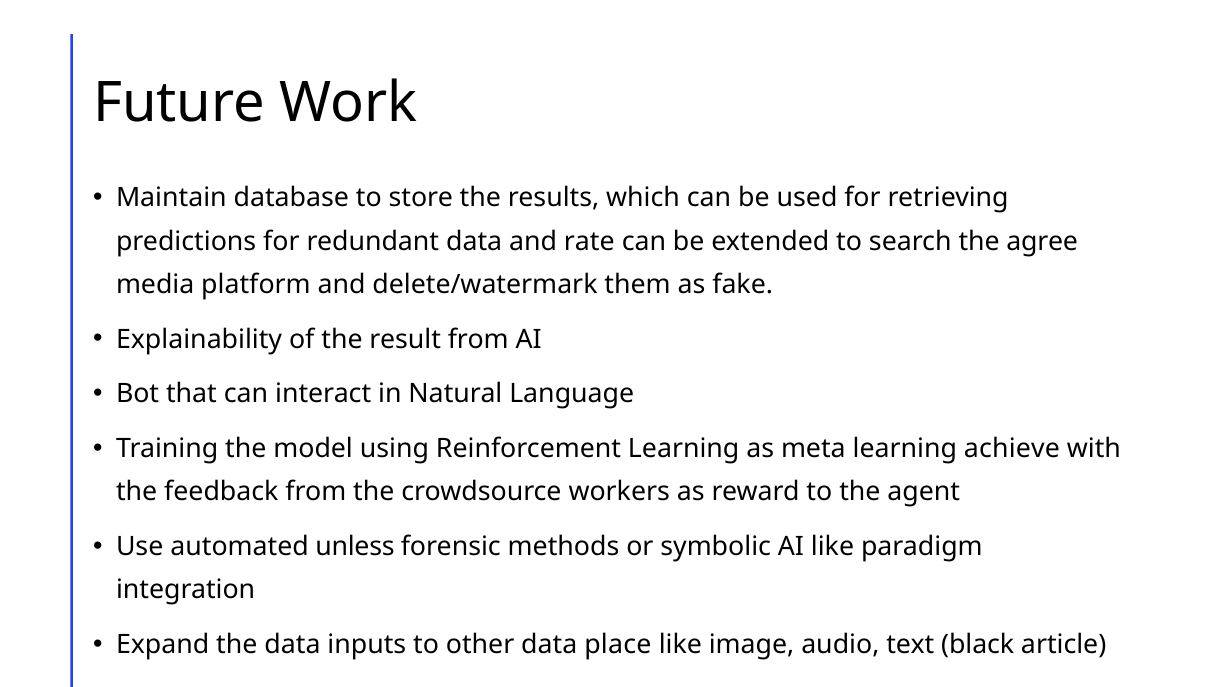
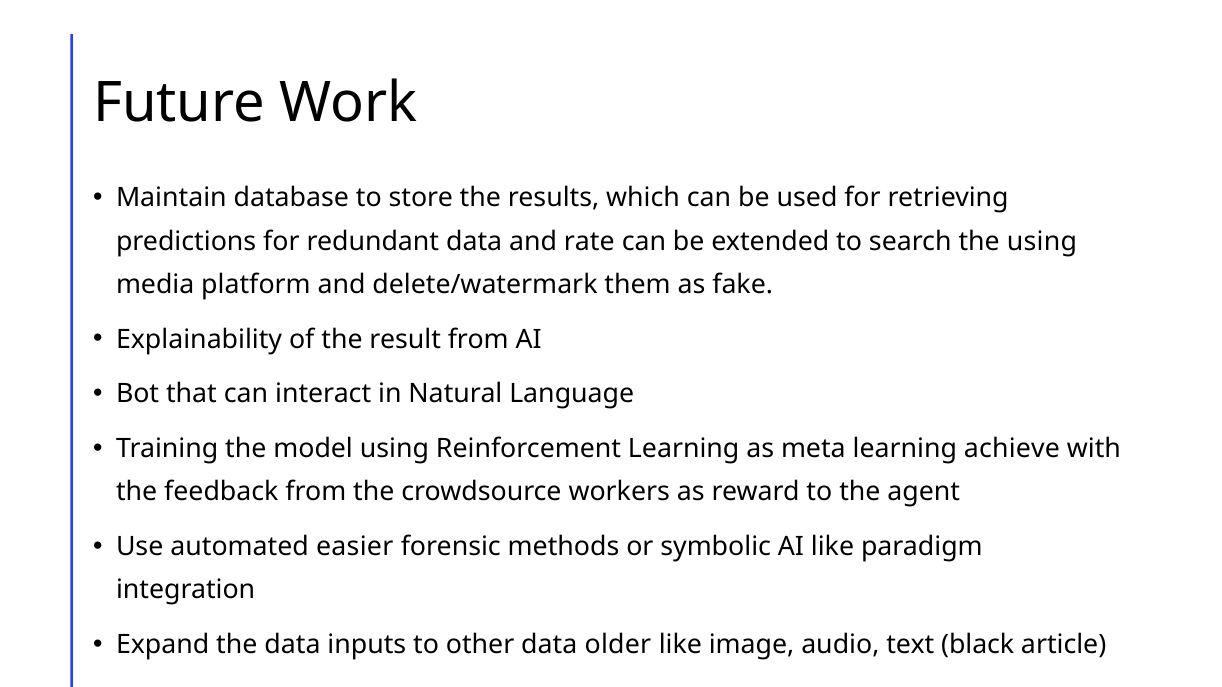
the agree: agree -> using (1042, 241)
unless: unless -> easier (355, 547)
place: place -> older (618, 645)
